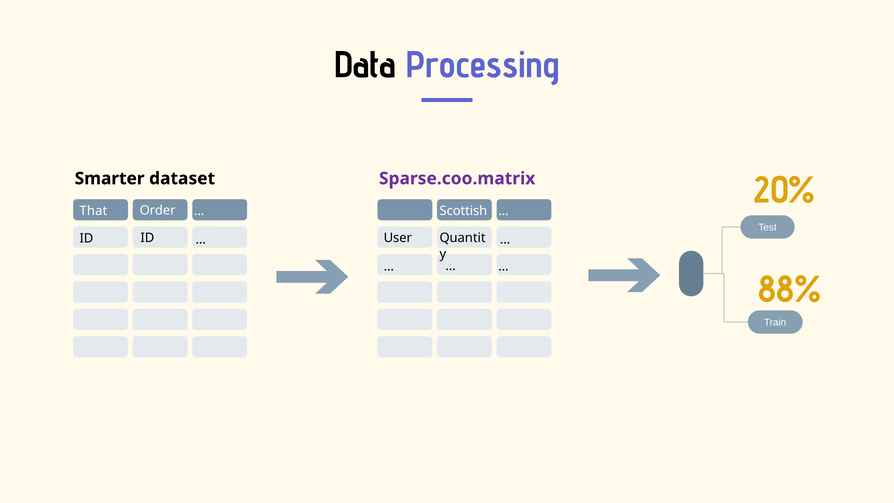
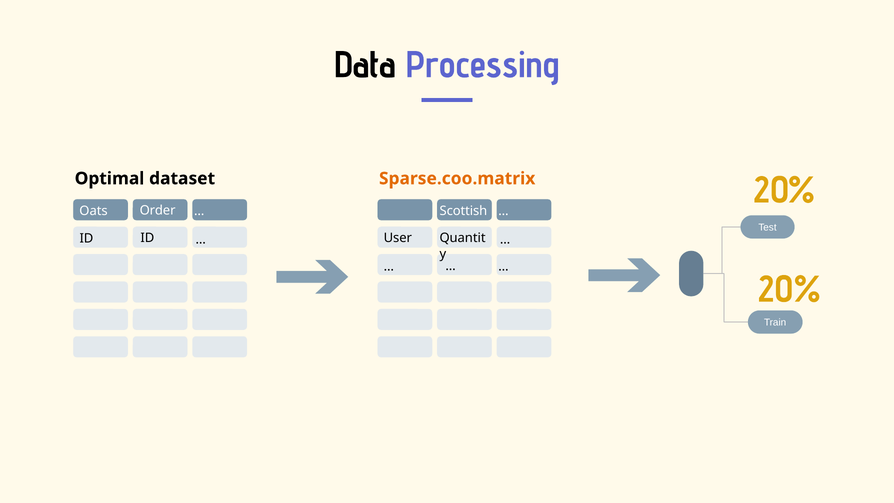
Smarter: Smarter -> Optimal (110, 178)
Sparse.coo.matrix colour: purple -> orange (457, 178)
That: That -> Oats (94, 211)
88%: 88% -> 20% (789, 289)
